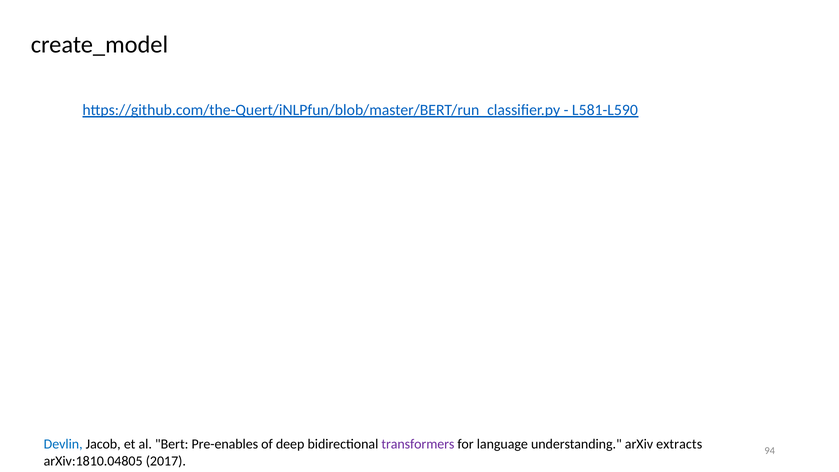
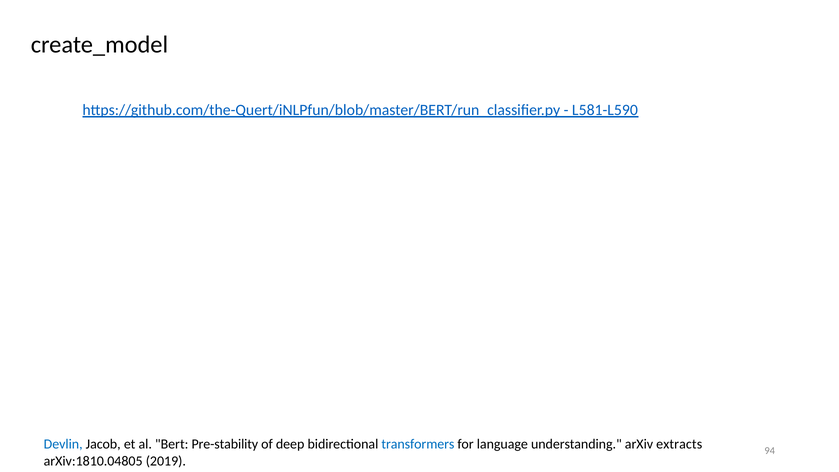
Pre-enables: Pre-enables -> Pre-stability (225, 444)
transformers colour: purple -> blue (418, 444)
2017: 2017 -> 2019 (166, 461)
